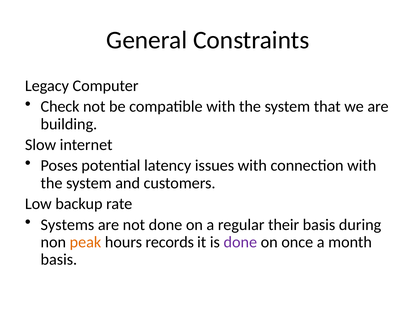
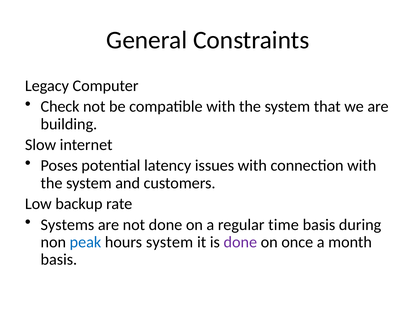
their: their -> time (284, 225)
peak colour: orange -> blue (85, 242)
hours records: records -> system (170, 242)
